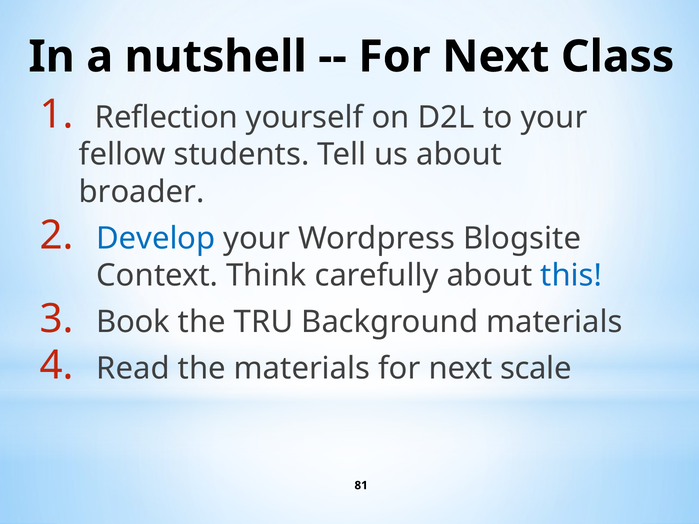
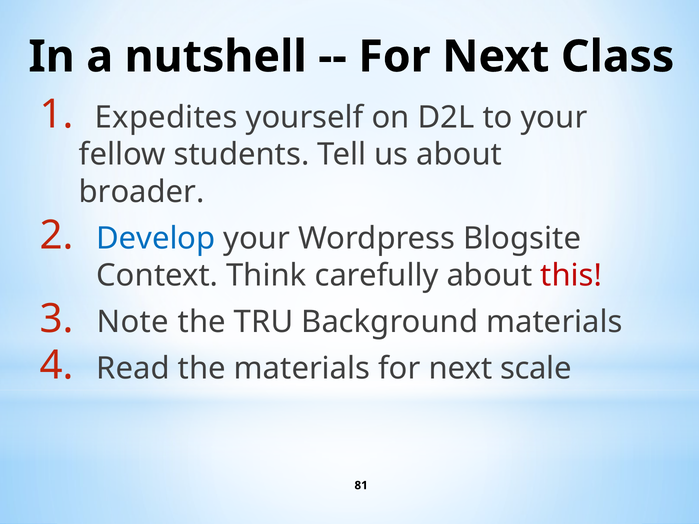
Reflection: Reflection -> Expedites (166, 118)
this colour: blue -> red (571, 276)
Book: Book -> Note (133, 322)
